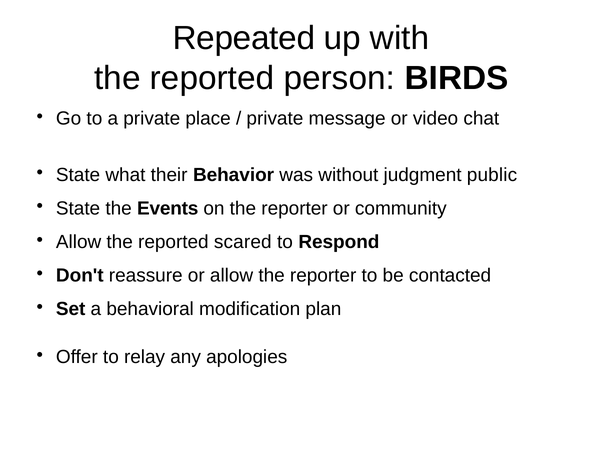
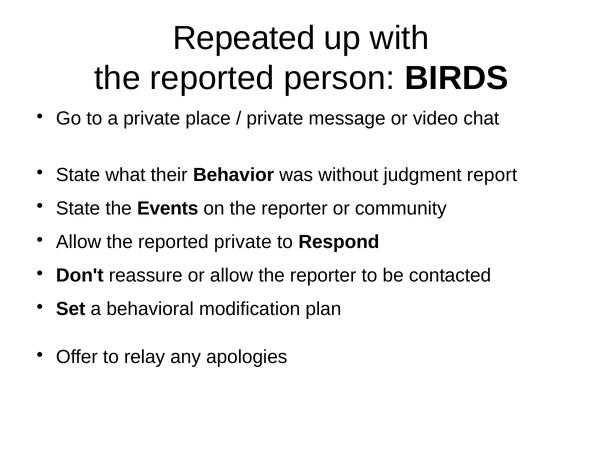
public: public -> report (492, 175)
reported scared: scared -> private (243, 242)
